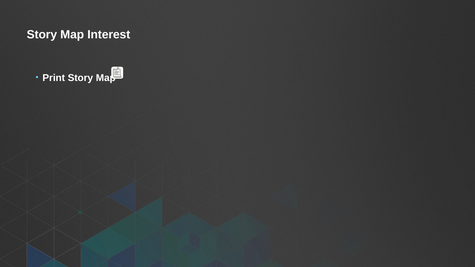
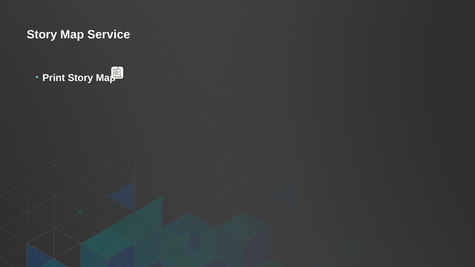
Interest: Interest -> Service (109, 35)
